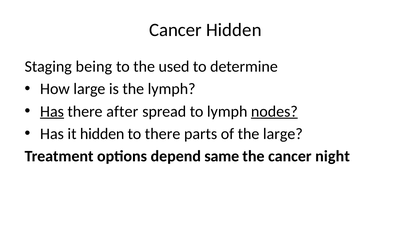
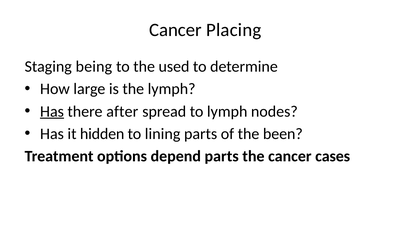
Cancer Hidden: Hidden -> Placing (234, 30)
nodes underline: present -> none (274, 112)
to there: there -> lining (163, 134)
the large: large -> been (283, 134)
depend same: same -> parts (222, 156)
night: night -> cases (333, 156)
